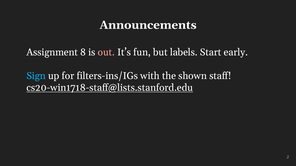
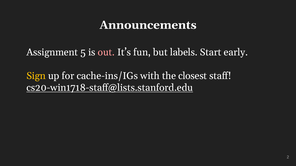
8: 8 -> 5 (83, 52)
Sign colour: light blue -> yellow (36, 76)
filters-ins/IGs: filters-ins/IGs -> cache-ins/IGs (107, 76)
shown: shown -> closest (193, 76)
